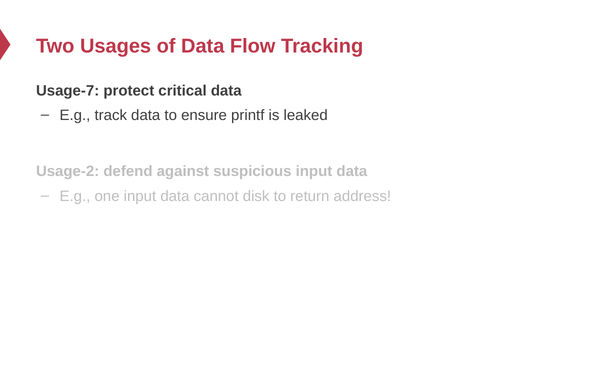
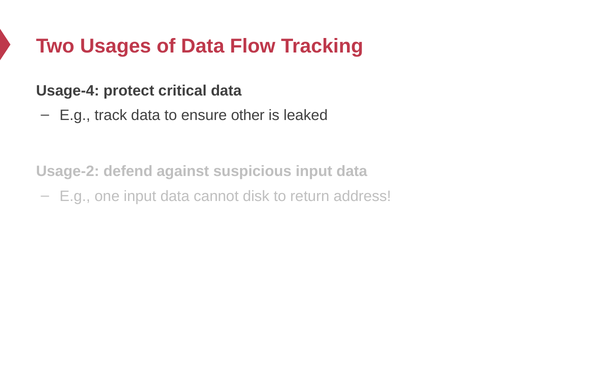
Usage-7: Usage-7 -> Usage-4 (68, 91)
printf: printf -> other (248, 115)
